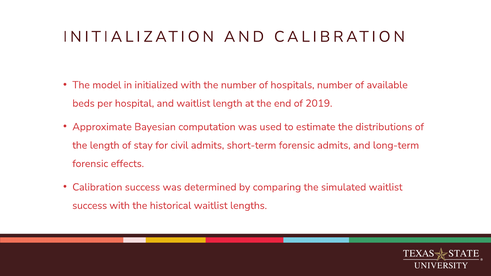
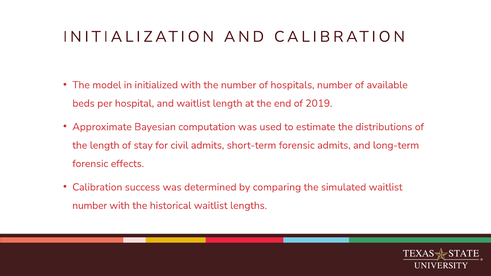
success: success -> number (90, 206)
